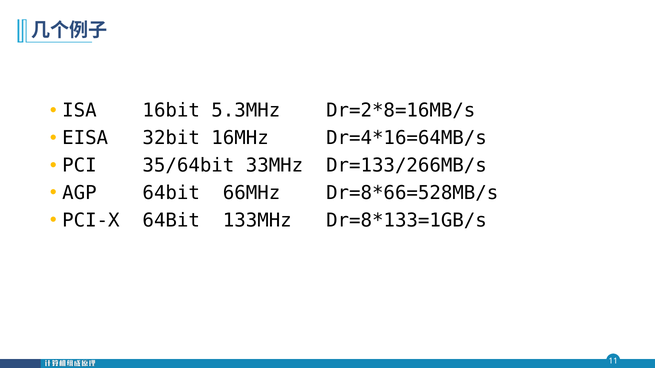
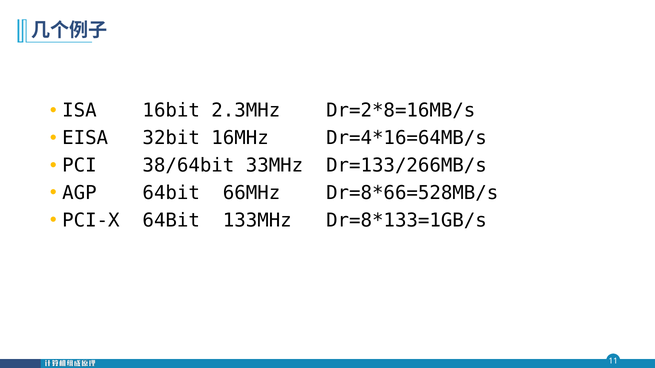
5.3MHz: 5.3MHz -> 2.3MHz (246, 111)
35/64bit: 35/64bit -> 38/64bit (188, 166)
